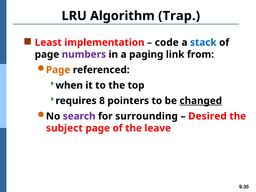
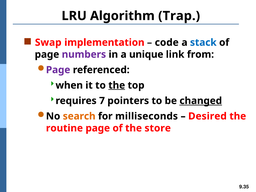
Least: Least -> Swap (48, 42)
paging: paging -> unique (146, 54)
Page colour: orange -> purple (58, 70)
the underline: none -> present (117, 85)
8: 8 -> 7 (102, 101)
search colour: purple -> orange (79, 116)
surrounding: surrounding -> milliseconds (147, 116)
subject: subject -> routine (64, 128)
leave: leave -> store (158, 128)
